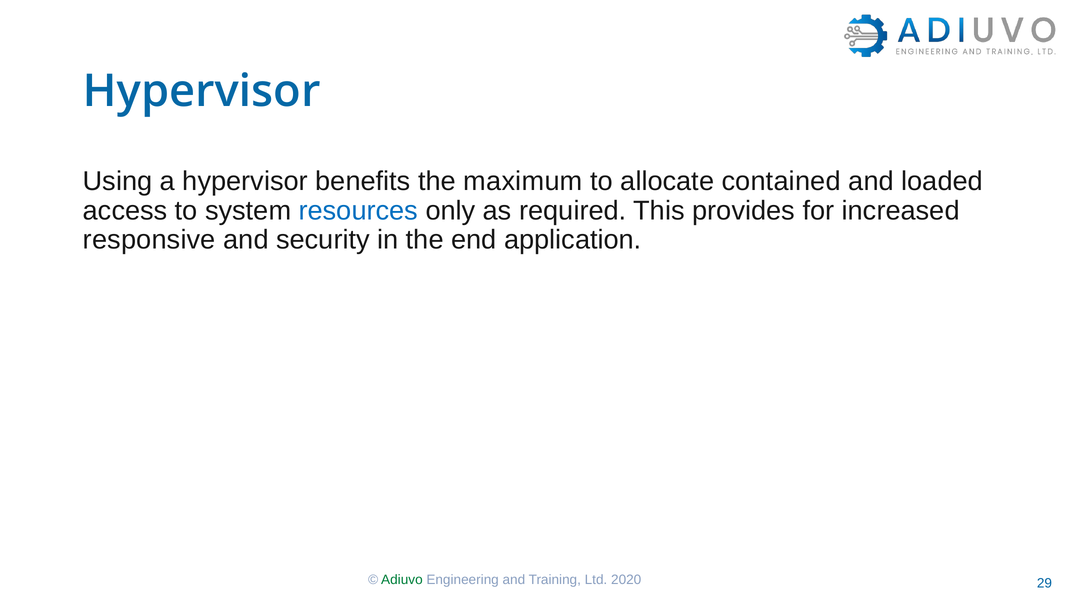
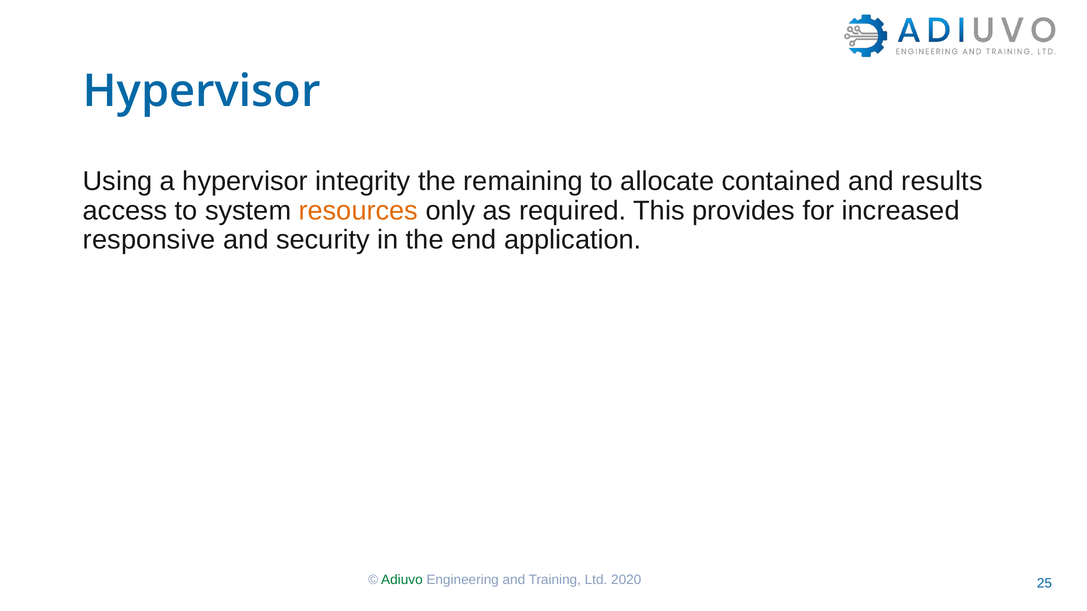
benefits: benefits -> integrity (363, 181)
maximum: maximum -> remaining (523, 181)
loaded: loaded -> results (942, 181)
resources colour: blue -> orange (358, 211)
29: 29 -> 25 (1044, 584)
